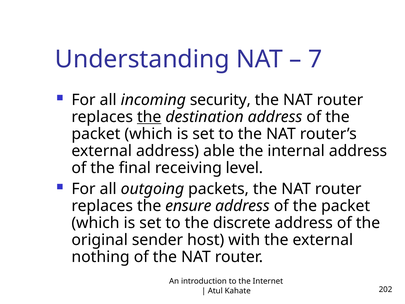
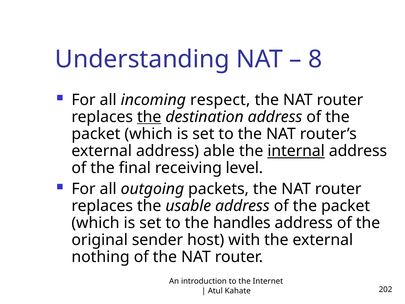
7: 7 -> 8 (315, 59)
security: security -> respect (220, 100)
internal underline: none -> present (296, 151)
ensure: ensure -> usable (188, 206)
discrete: discrete -> handles (242, 223)
